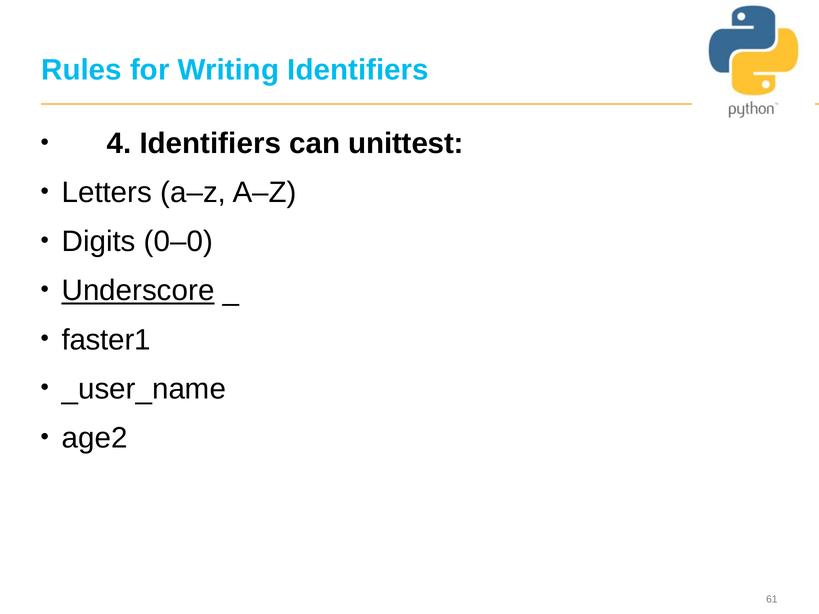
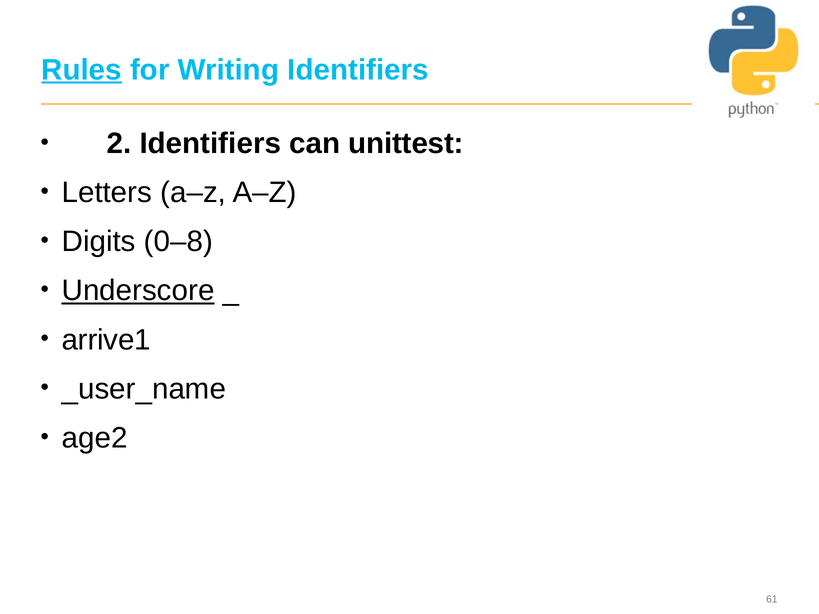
Rules underline: none -> present (82, 70)
4: 4 -> 2 (119, 143)
0–0: 0–0 -> 0–8 (178, 242)
faster1: faster1 -> arrive1 (106, 340)
